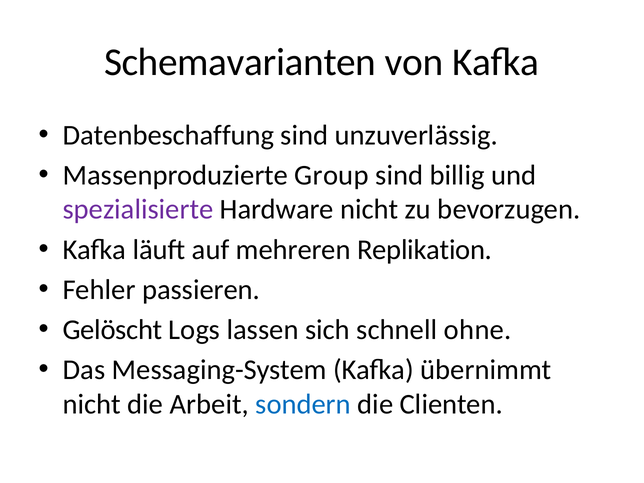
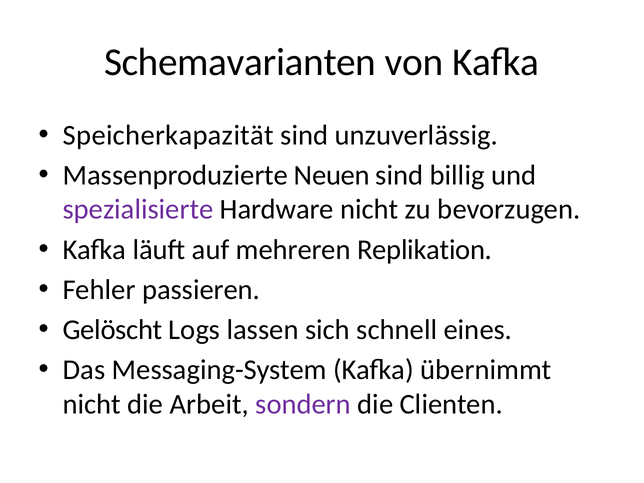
Datenbeschaffung: Datenbeschaffung -> Speicherkapazität (168, 135)
Group: Group -> Neuen (332, 175)
ohne: ohne -> eines (478, 330)
sondern colour: blue -> purple (303, 404)
